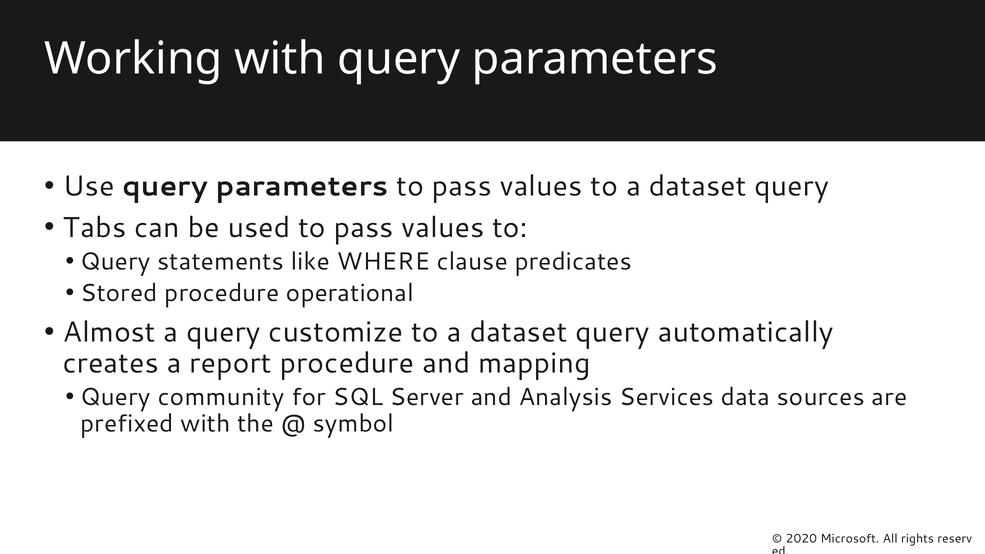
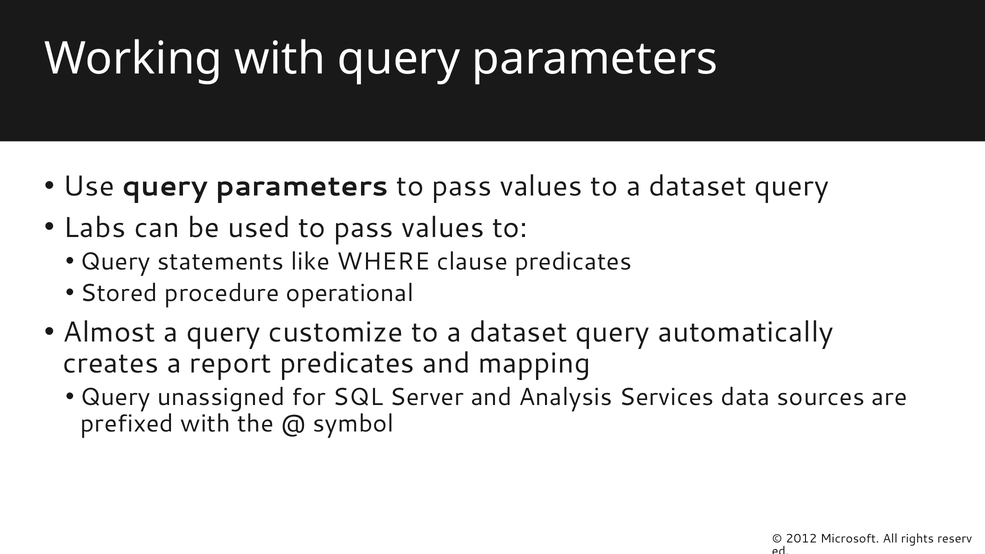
Tabs: Tabs -> Labs (95, 228)
report procedure: procedure -> predicates (347, 363)
community: community -> unassigned (221, 397)
2020: 2020 -> 2012 (801, 539)
